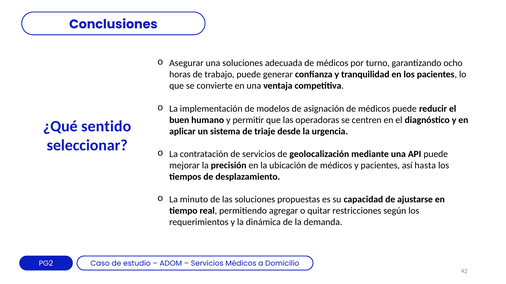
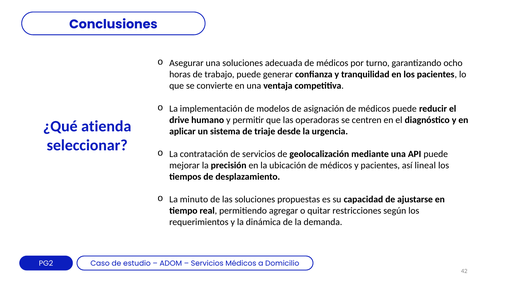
buen: buen -> drive (179, 120)
sentido: sentido -> atienda (106, 127)
hasta: hasta -> lineal (425, 166)
